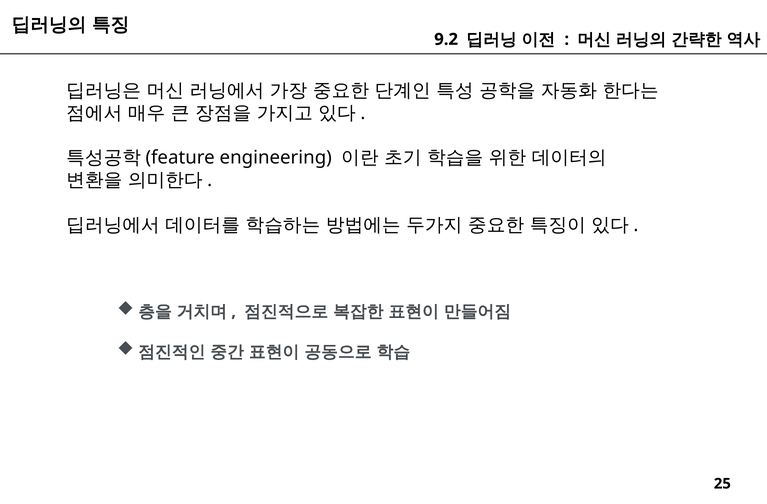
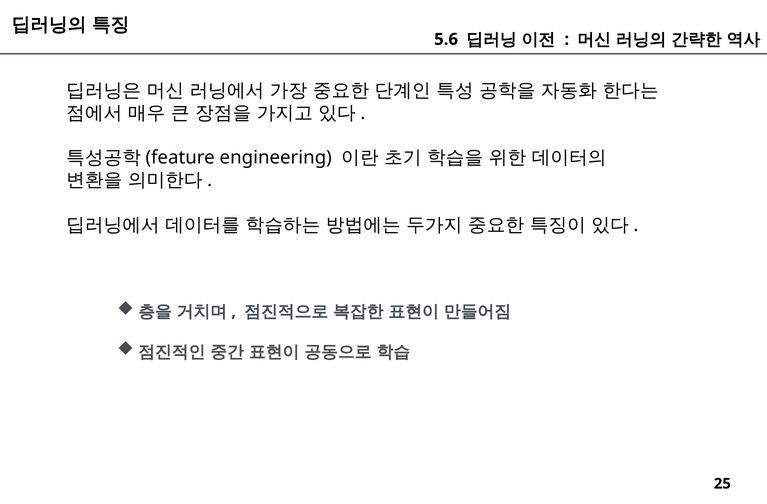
9.2: 9.2 -> 5.6 (446, 39)
